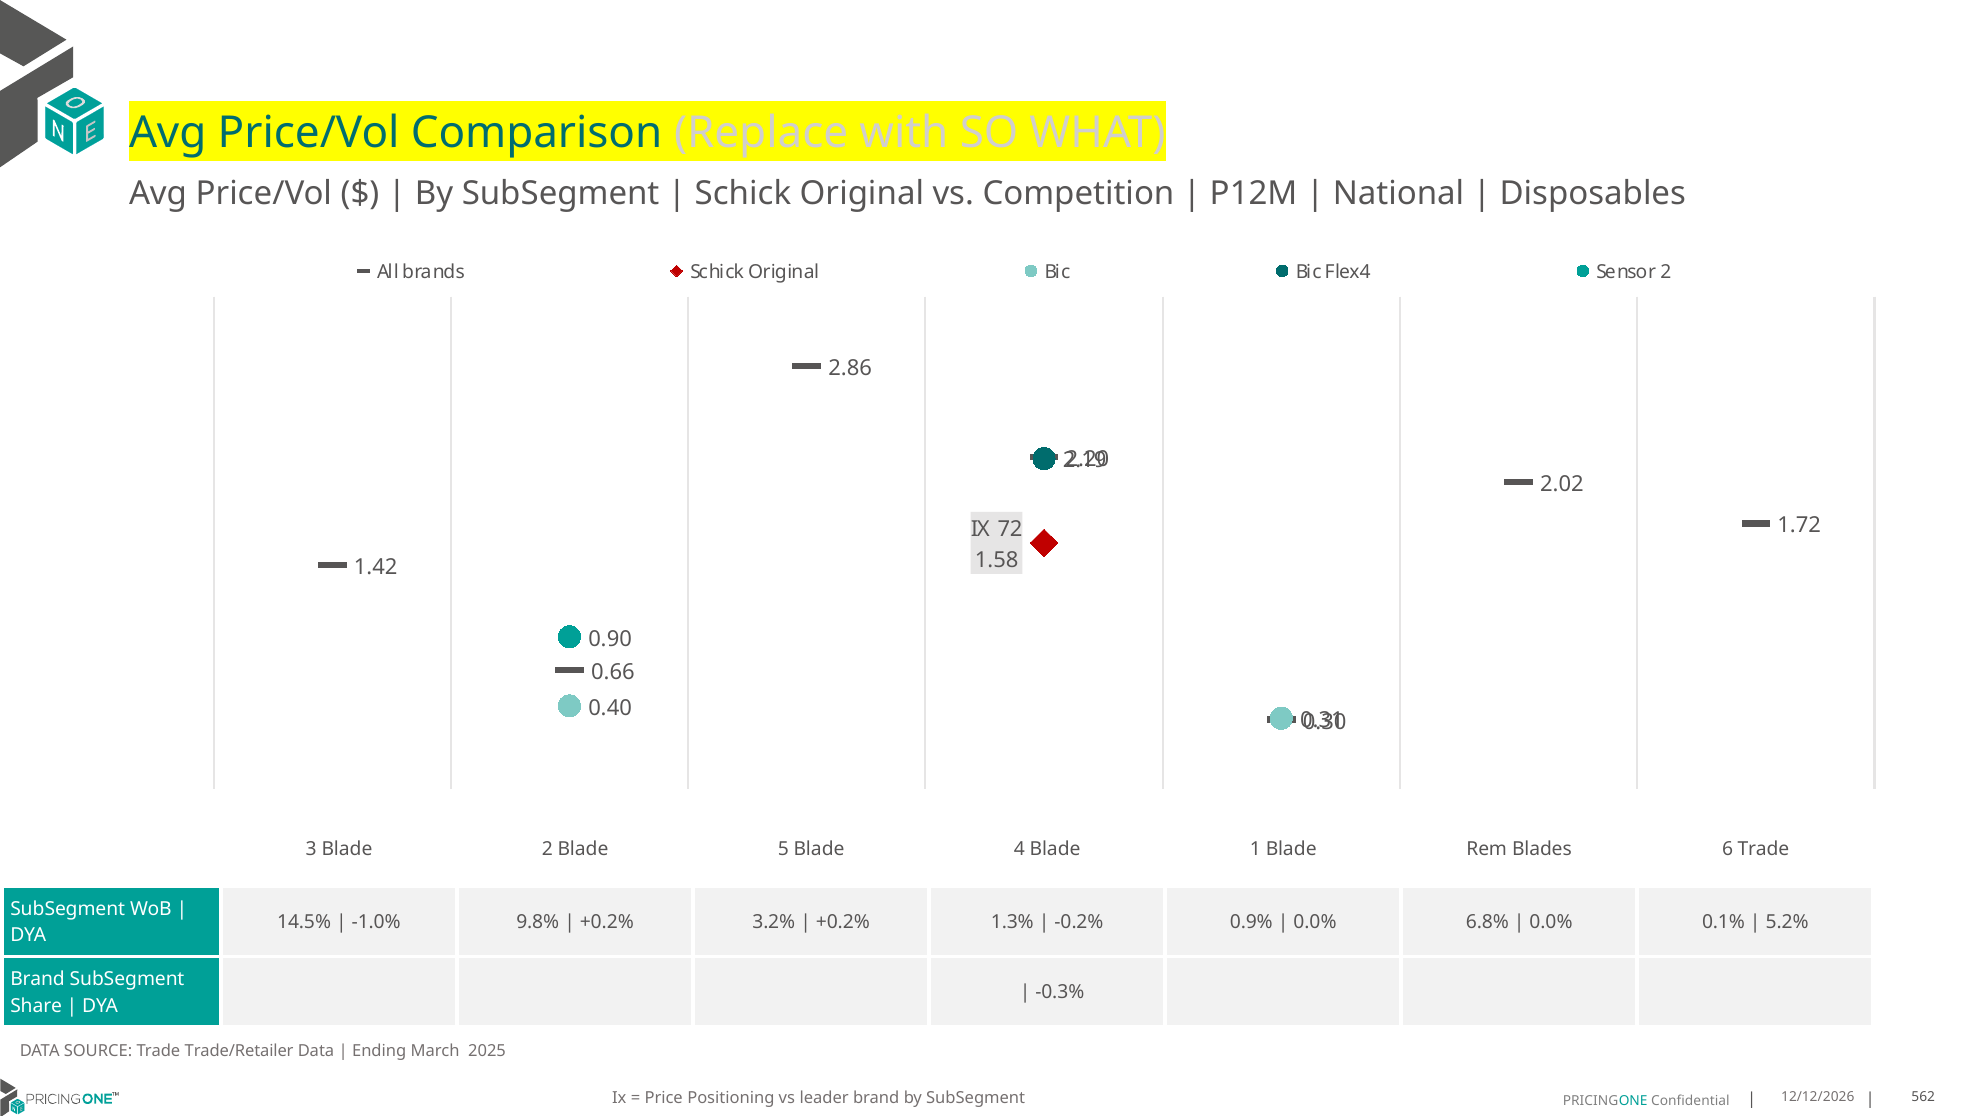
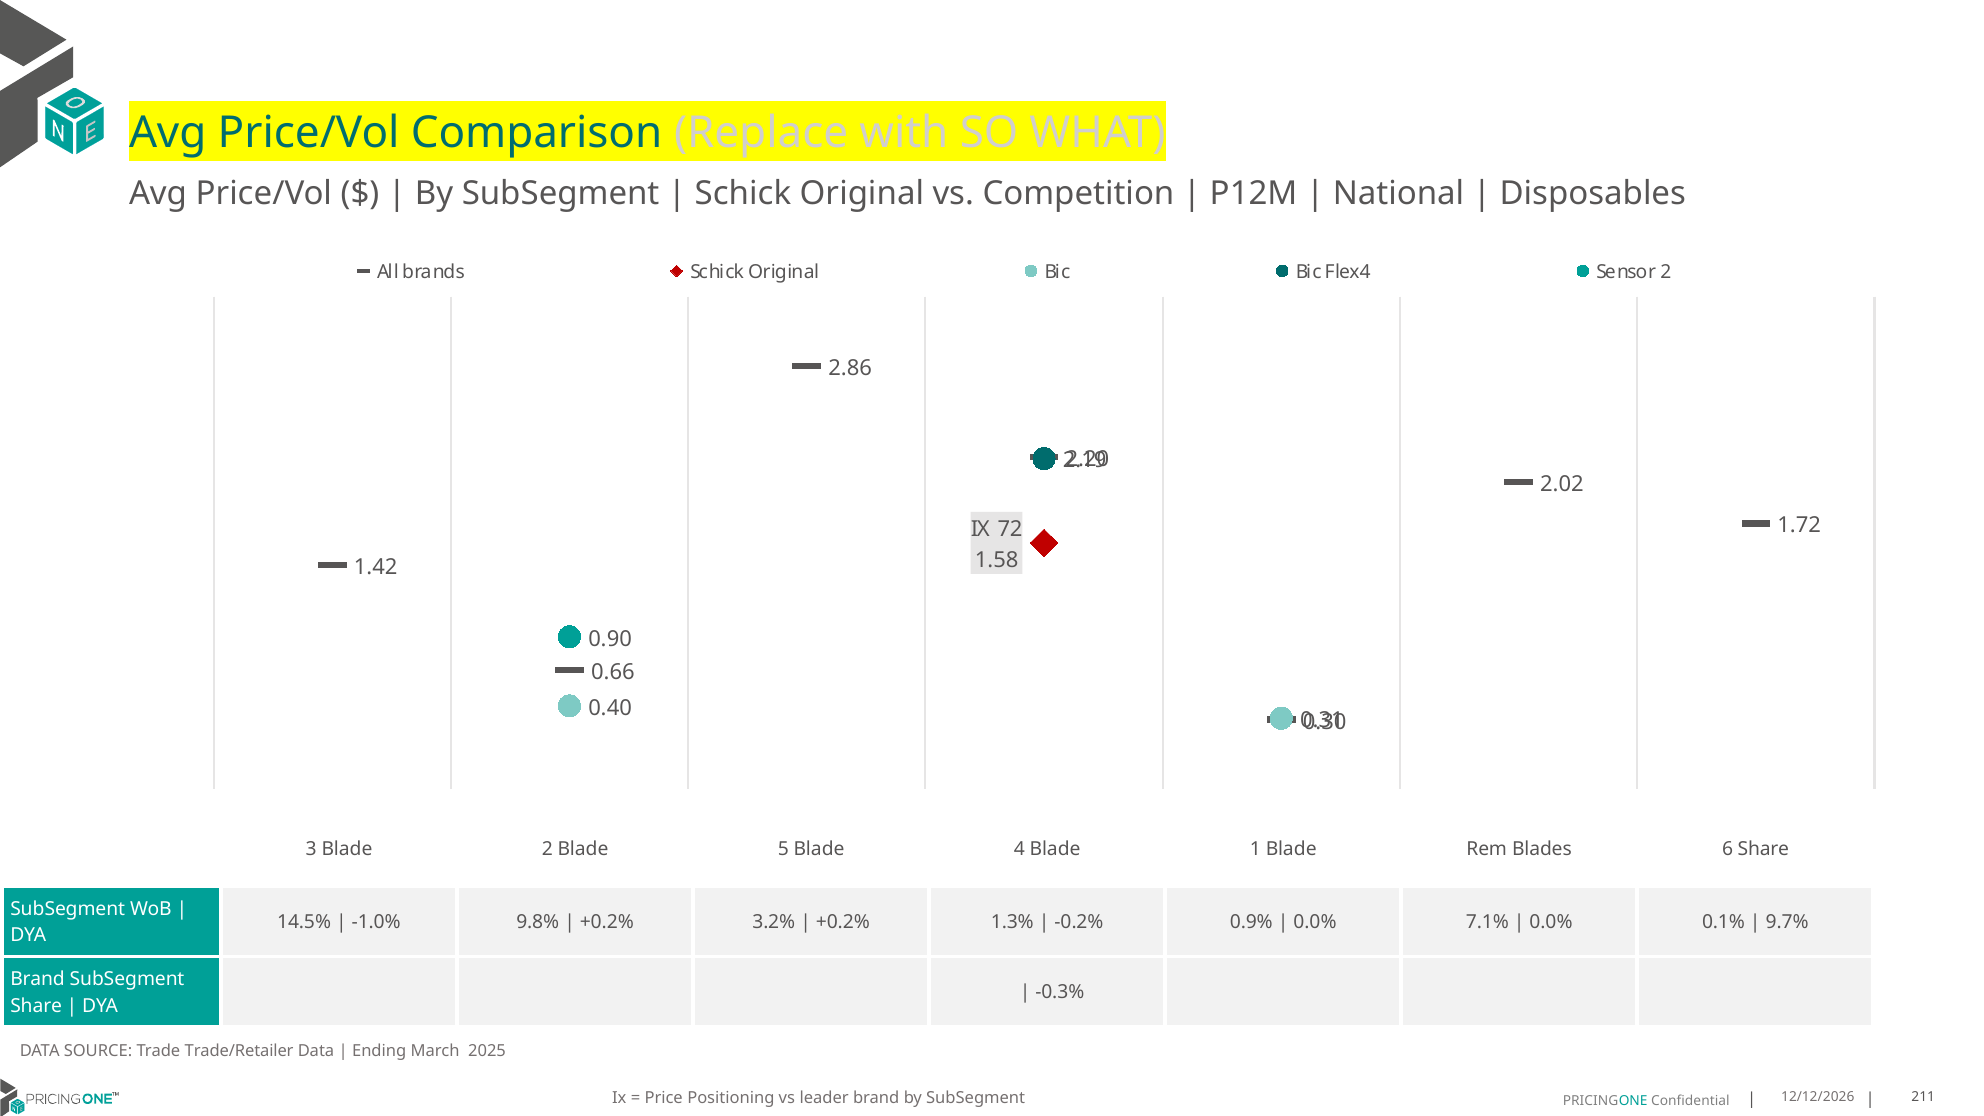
6 Trade: Trade -> Share (1763, 849)
6.8%: 6.8% -> 7.1% (1487, 922)
5.2%: 5.2% -> 9.7% (1787, 922)
562: 562 -> 211 (1923, 1097)
